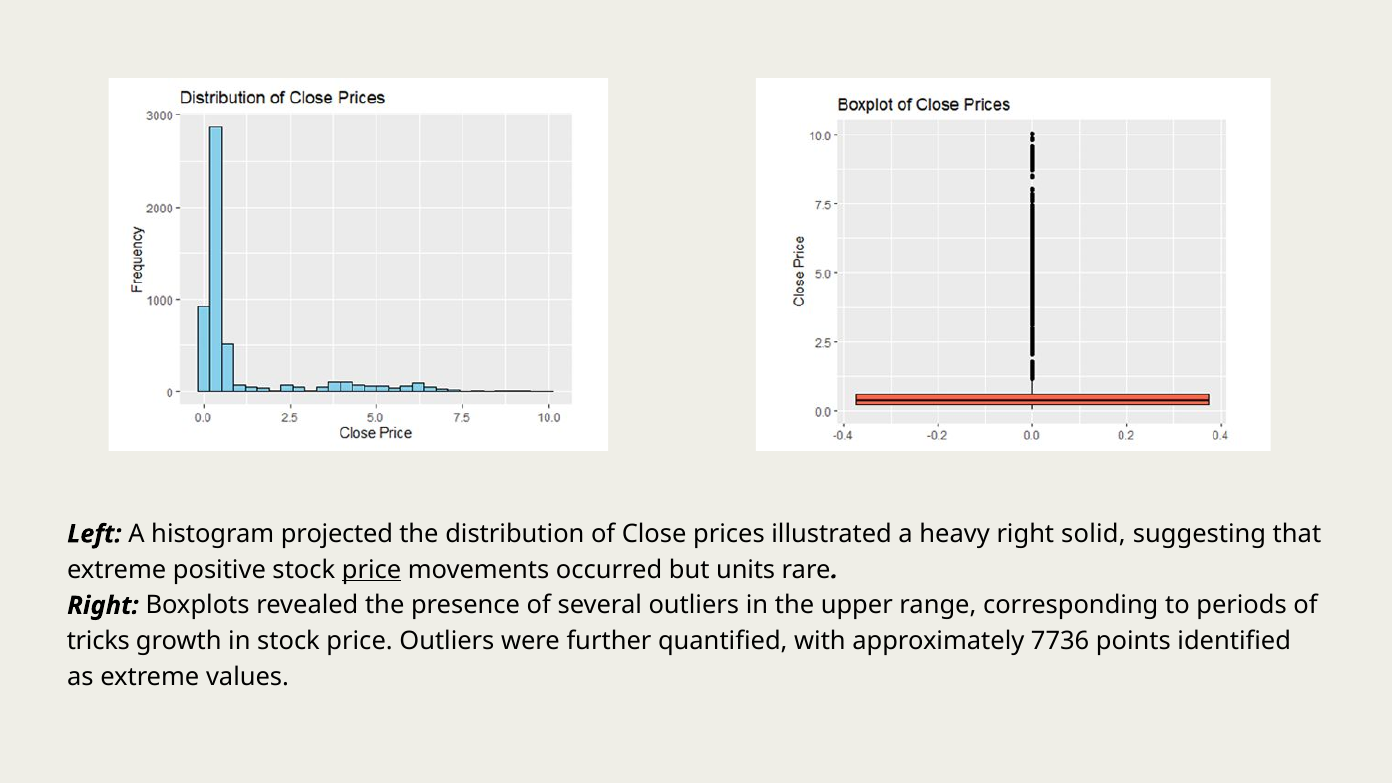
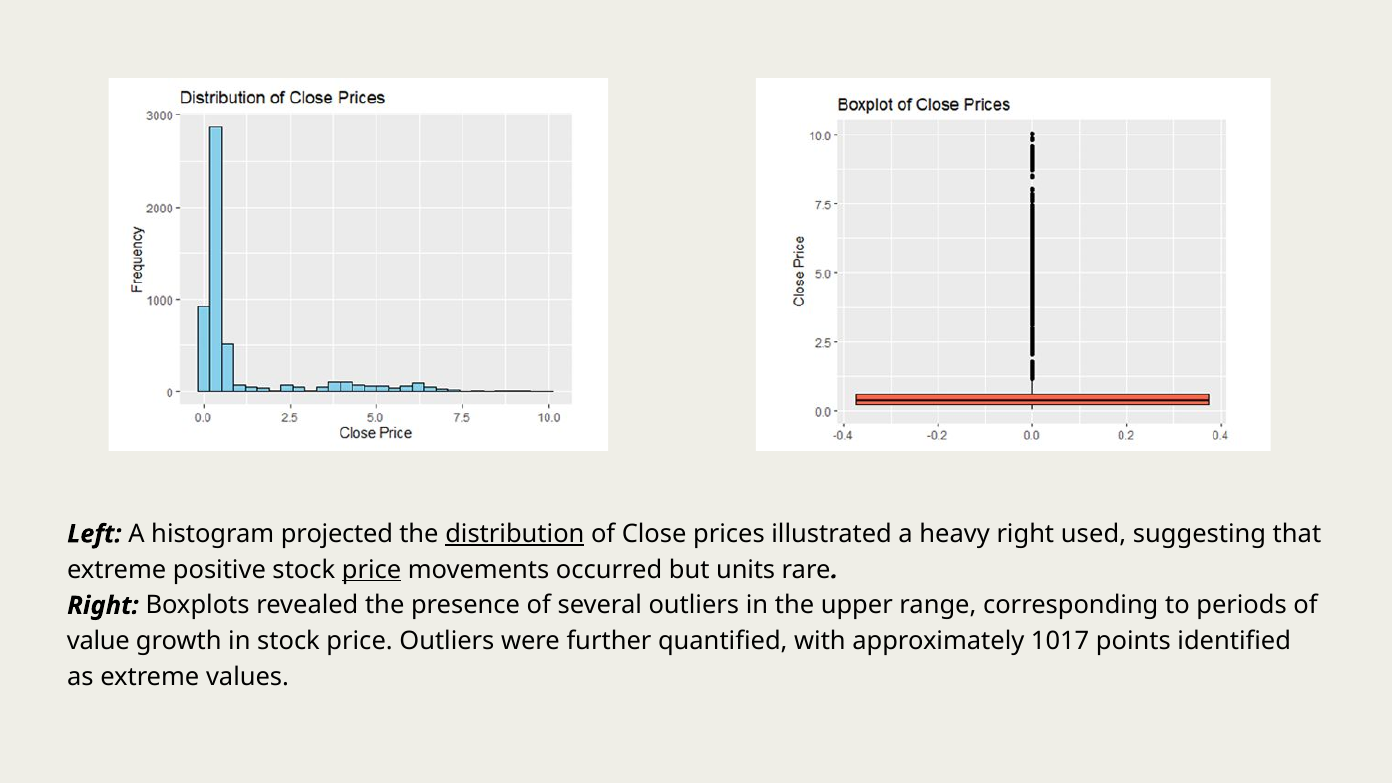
distribution underline: none -> present (515, 534)
solid: solid -> used (1094, 534)
tricks: tricks -> value (98, 641)
7736: 7736 -> 1017 (1060, 641)
